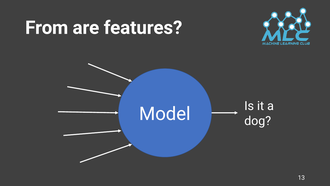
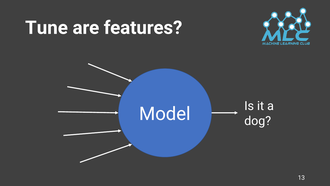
From: From -> Tune (47, 28)
